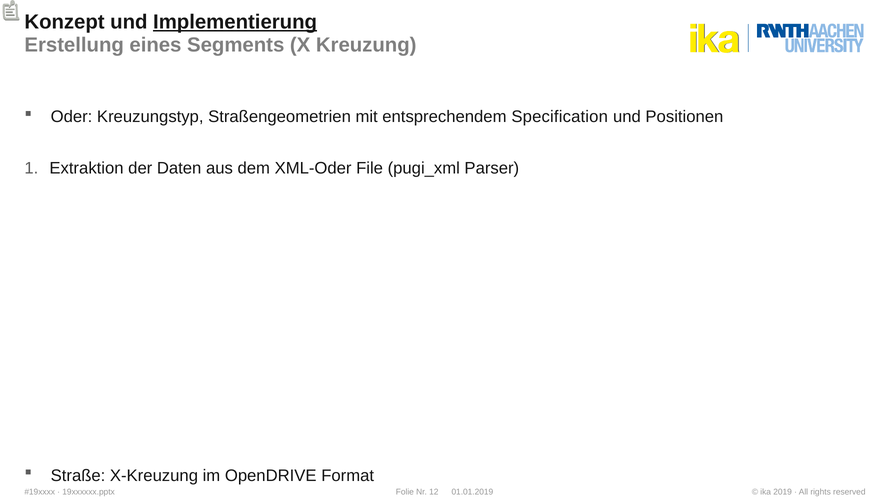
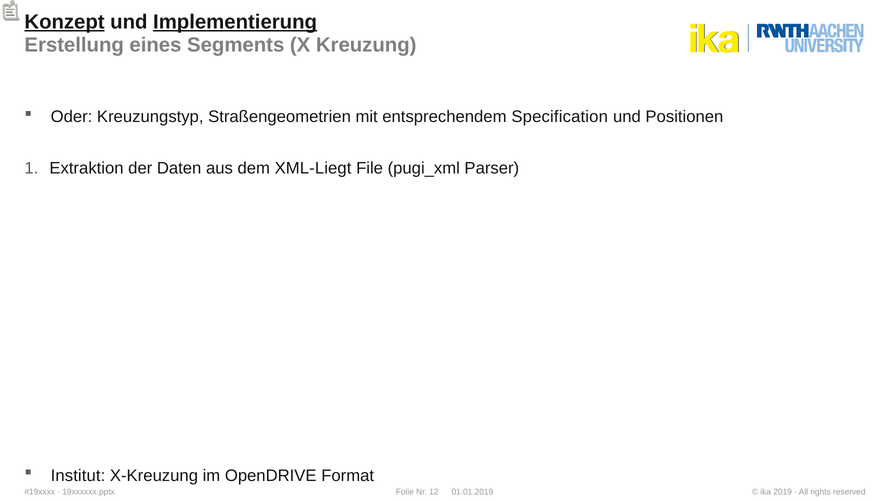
Konzept underline: none -> present (65, 22)
XML-Oder: XML-Oder -> XML-Liegt (313, 168)
Straße: Straße -> Institut (78, 475)
